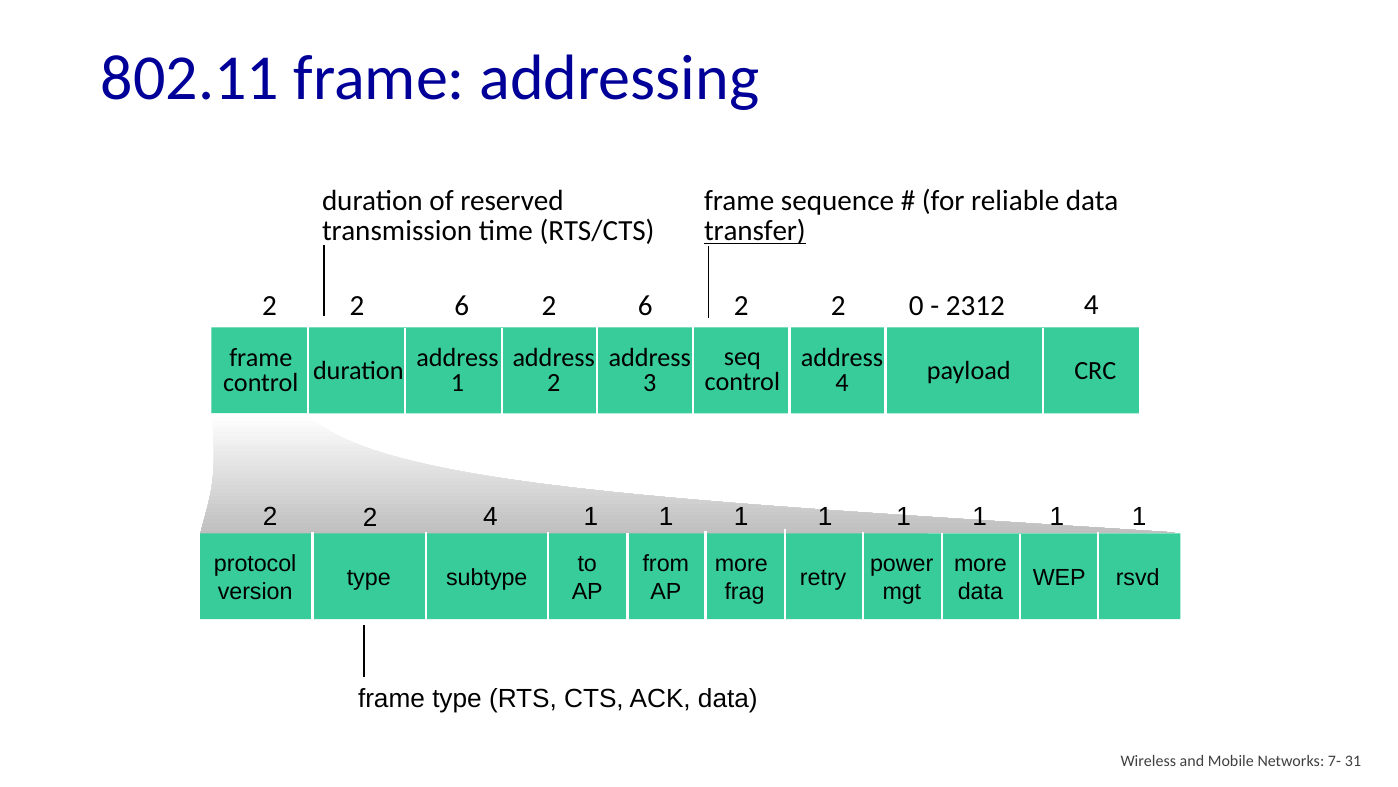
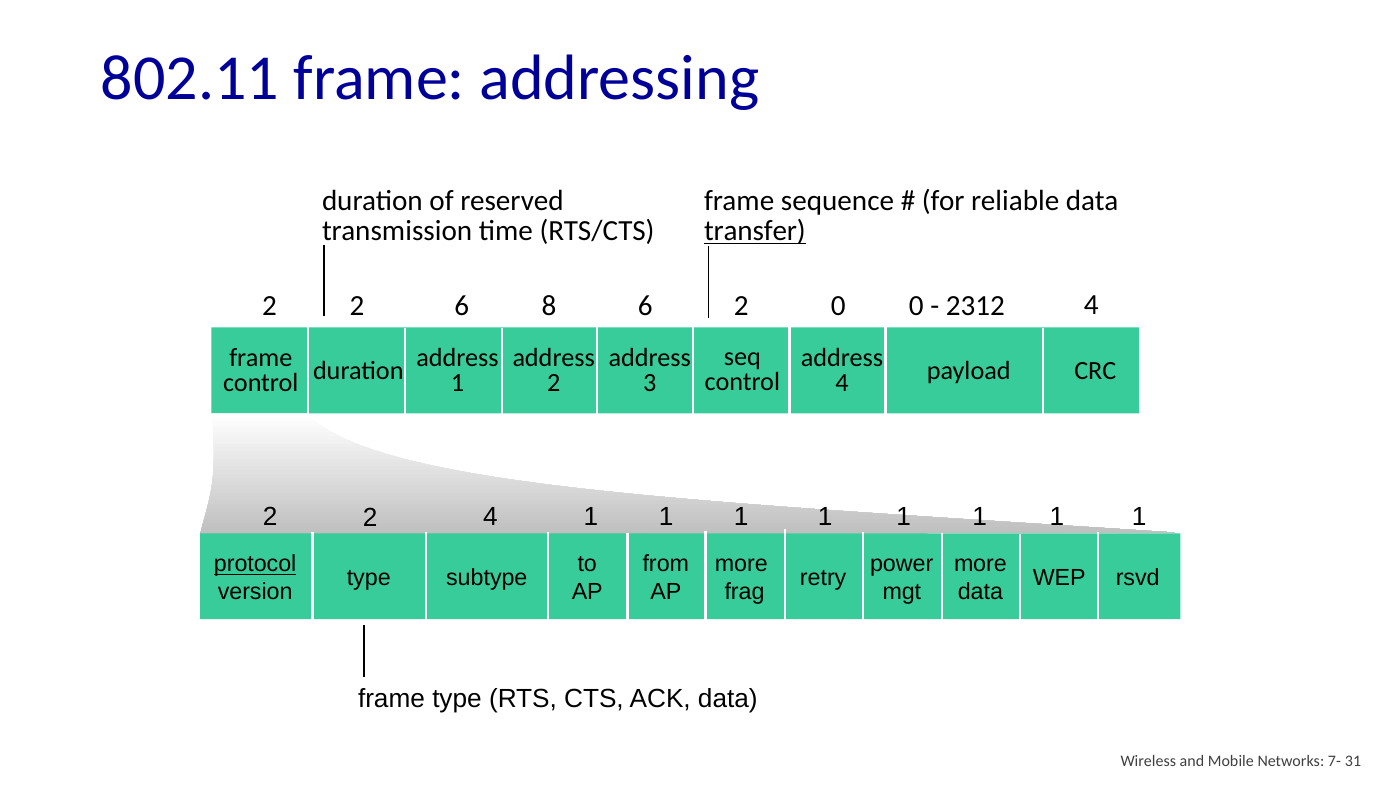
2 2 6 2: 2 -> 8 (549, 305)
6 2 2: 2 -> 0 (838, 305)
protocol underline: none -> present (255, 564)
